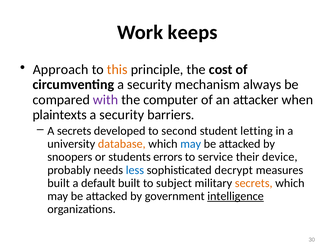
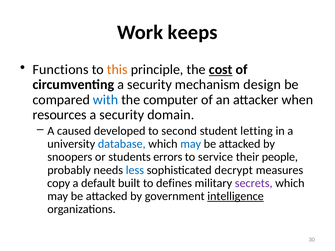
Approach: Approach -> Functions (61, 70)
cost underline: none -> present (221, 70)
always: always -> design (262, 85)
with colour: purple -> blue (106, 100)
plaintexts: plaintexts -> resources (60, 115)
barriers: barriers -> domain (171, 115)
A secrets: secrets -> caused (74, 131)
database colour: orange -> blue (122, 144)
device: device -> people (280, 157)
built: built -> copy (59, 183)
subject: subject -> defines (174, 183)
secrets colour: orange -> purple (254, 183)
